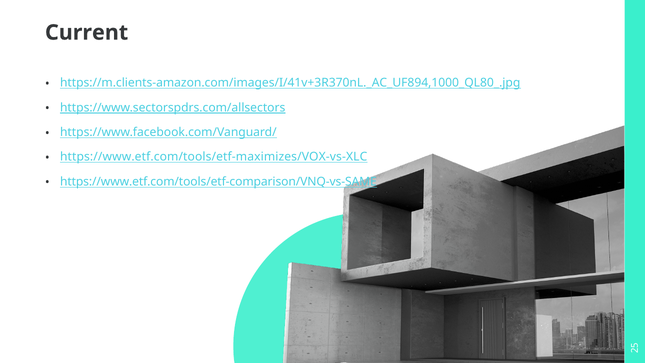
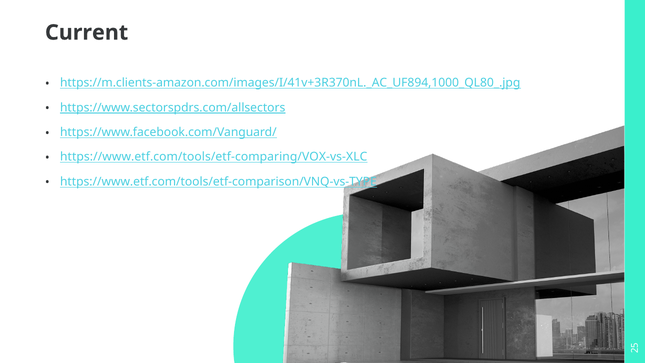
https://www.etf.com/tools/etf-maximizes/VOX-vs-XLC: https://www.etf.com/tools/etf-maximizes/VOX-vs-XLC -> https://www.etf.com/tools/etf-comparing/VOX-vs-XLC (214, 157)
https://www.etf.com/tools/etf-comparison/VNQ-vs-SAME: https://www.etf.com/tools/etf-comparison/VNQ-vs-SAME -> https://www.etf.com/tools/etf-comparison/VNQ-vs-TYPE (218, 182)
